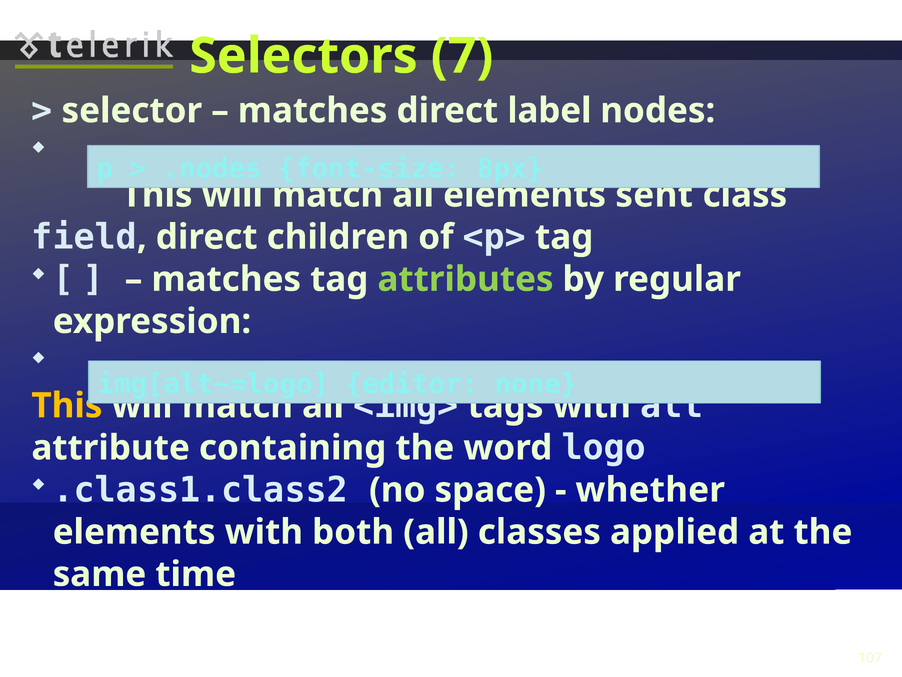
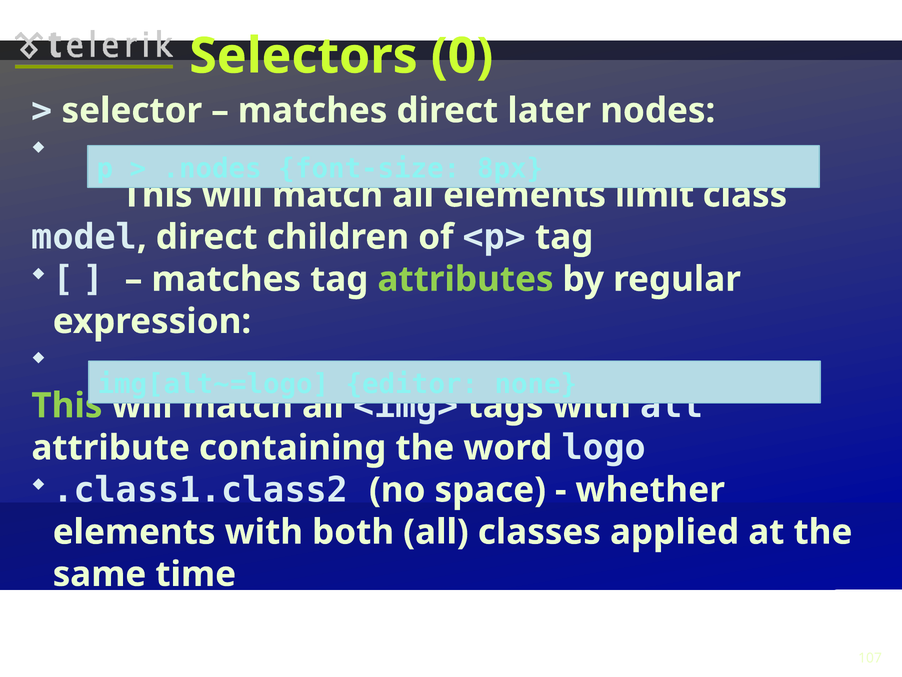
7: 7 -> 0 (462, 56)
label: label -> later (549, 111)
sent: sent -> limit (655, 195)
field: field -> model (84, 237)
This colour: yellow -> light green (67, 405)
